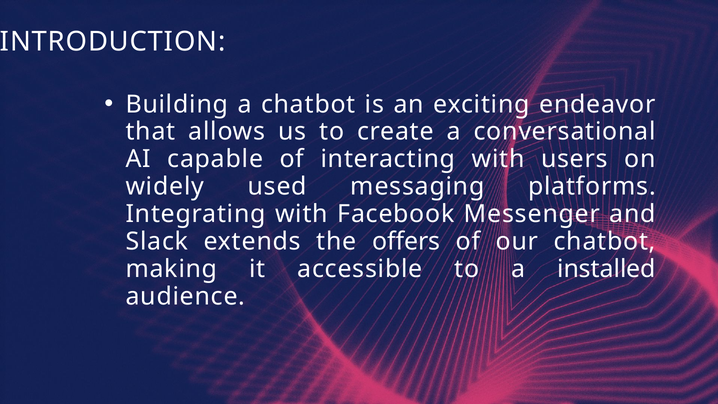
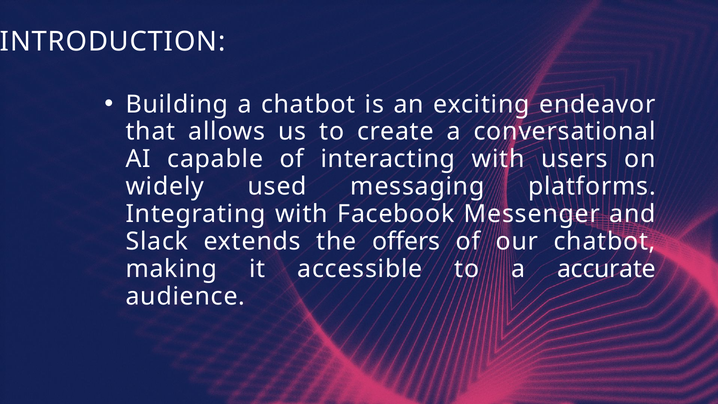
installed: installed -> accurate (607, 269)
